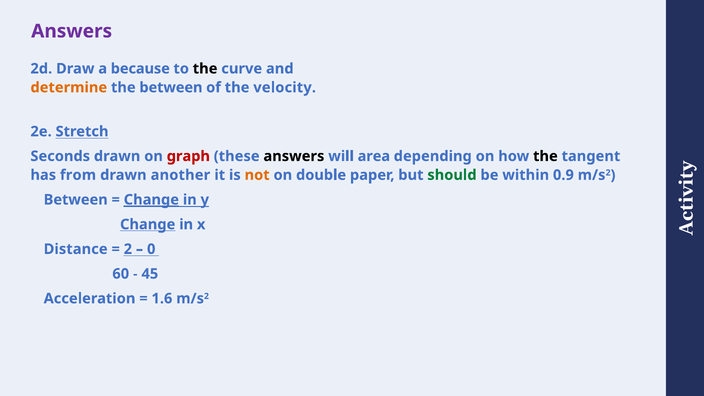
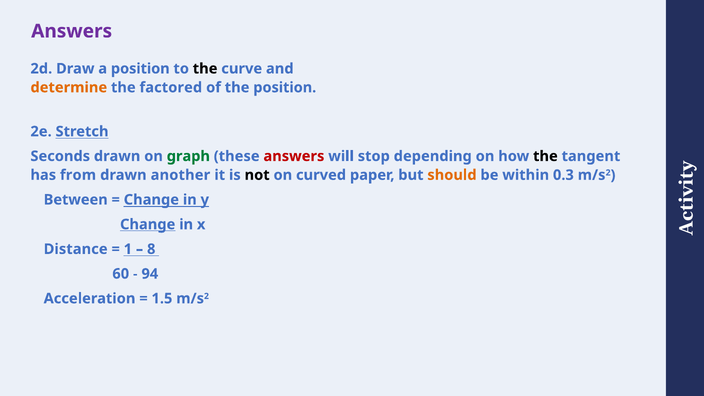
a because: because -> position (140, 69)
the between: between -> factored (171, 87)
the velocity: velocity -> position (285, 87)
graph colour: red -> green (188, 156)
answers colour: black -> red (294, 156)
area: area -> stop (374, 156)
not colour: orange -> black (257, 175)
double: double -> curved (321, 175)
should colour: green -> orange (452, 175)
0.9: 0.9 -> 0.3 (563, 175)
Change underline: present -> none (151, 200)
2: 2 -> 1 (128, 249)
0: 0 -> 8 (151, 249)
45: 45 -> 94 (150, 274)
1.6: 1.6 -> 1.5 (162, 299)
